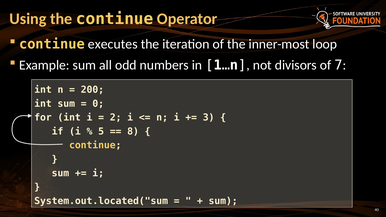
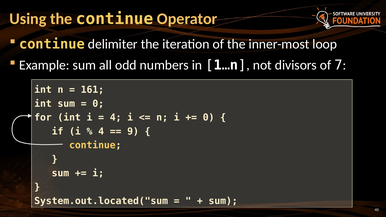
executes: executes -> delimiter (113, 44)
200: 200 -> 161 (92, 90)
2: 2 -> 4 (116, 118)
3: 3 -> 0 (209, 118)
5: 5 -> 4 (101, 132)
8: 8 -> 9 (133, 132)
